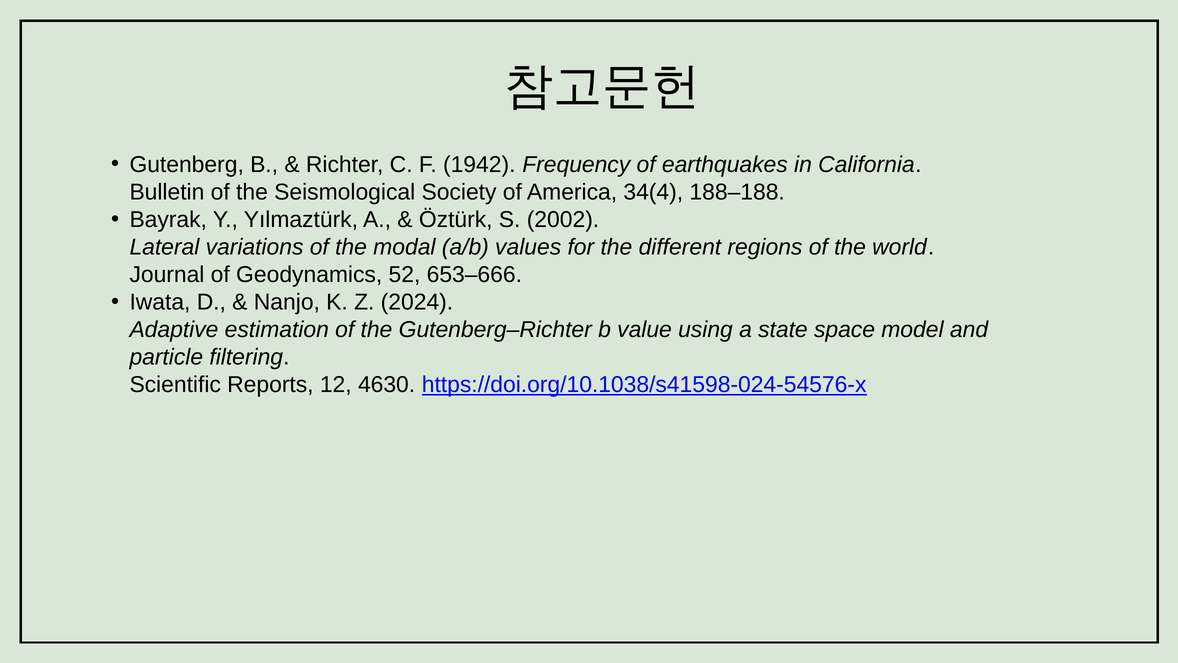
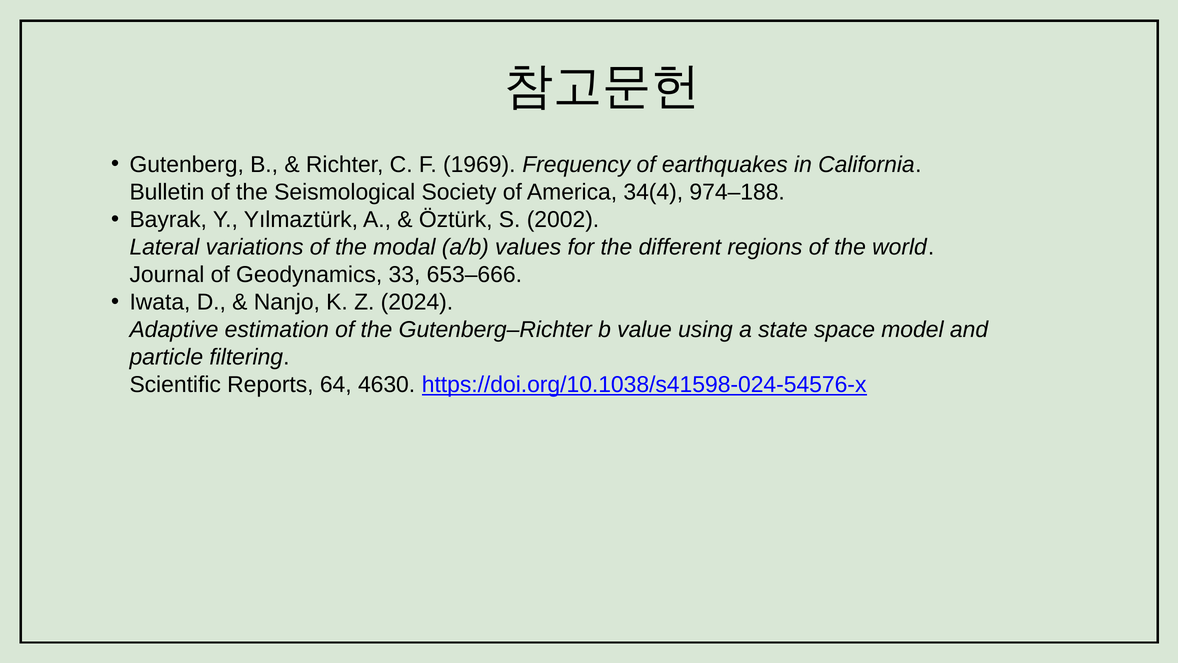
1942: 1942 -> 1969 (479, 165)
188–188: 188–188 -> 974–188 (737, 192)
52: 52 -> 33 (404, 275)
12: 12 -> 64 (336, 385)
